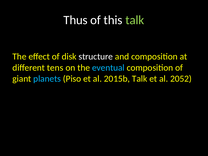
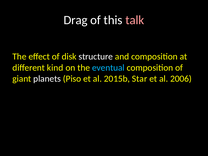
Thus: Thus -> Drag (76, 20)
talk colour: light green -> pink (135, 20)
tens: tens -> kind (55, 68)
planets colour: light blue -> white (47, 79)
2015b Talk: Talk -> Star (140, 79)
2052: 2052 -> 2006 (181, 79)
